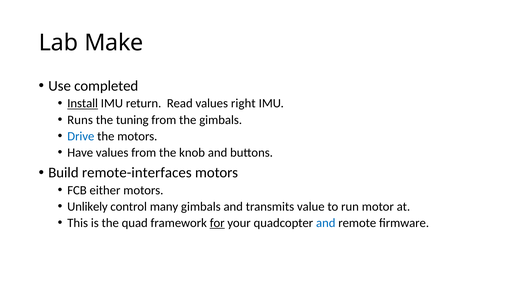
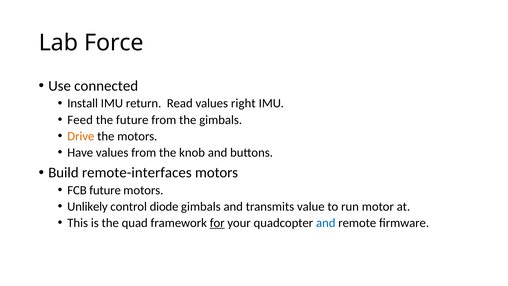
Make: Make -> Force (114, 43)
completed: completed -> connected (106, 86)
Install underline: present -> none (83, 103)
Runs: Runs -> Feed (80, 120)
the tuning: tuning -> future (132, 120)
Drive colour: blue -> orange (81, 136)
FCB either: either -> future (105, 190)
many: many -> diode (164, 206)
